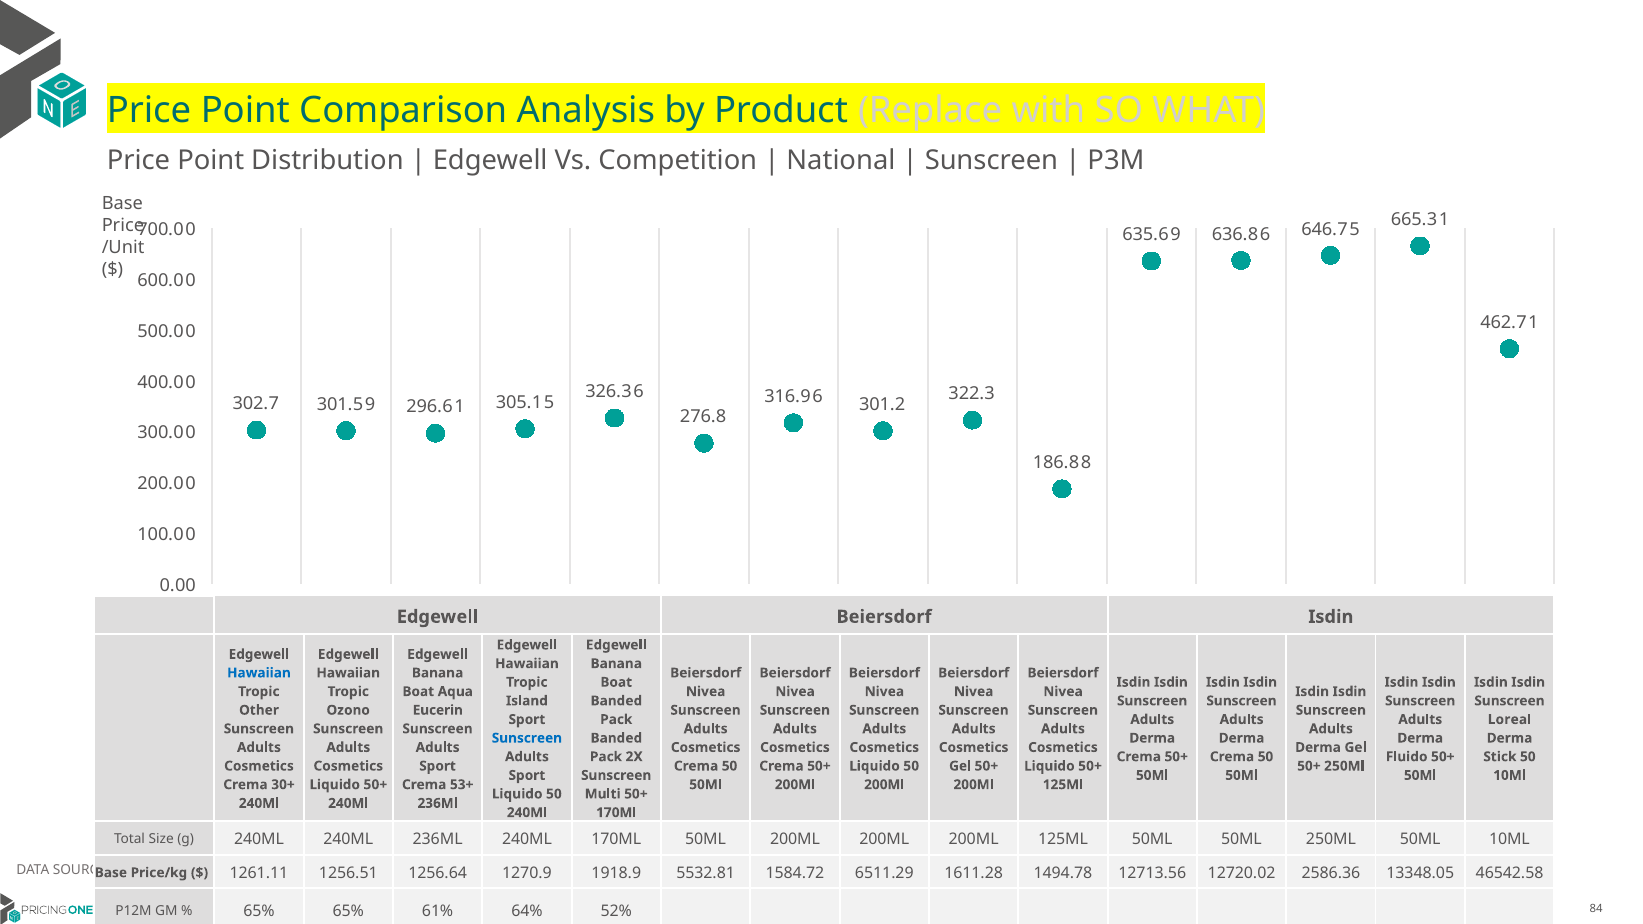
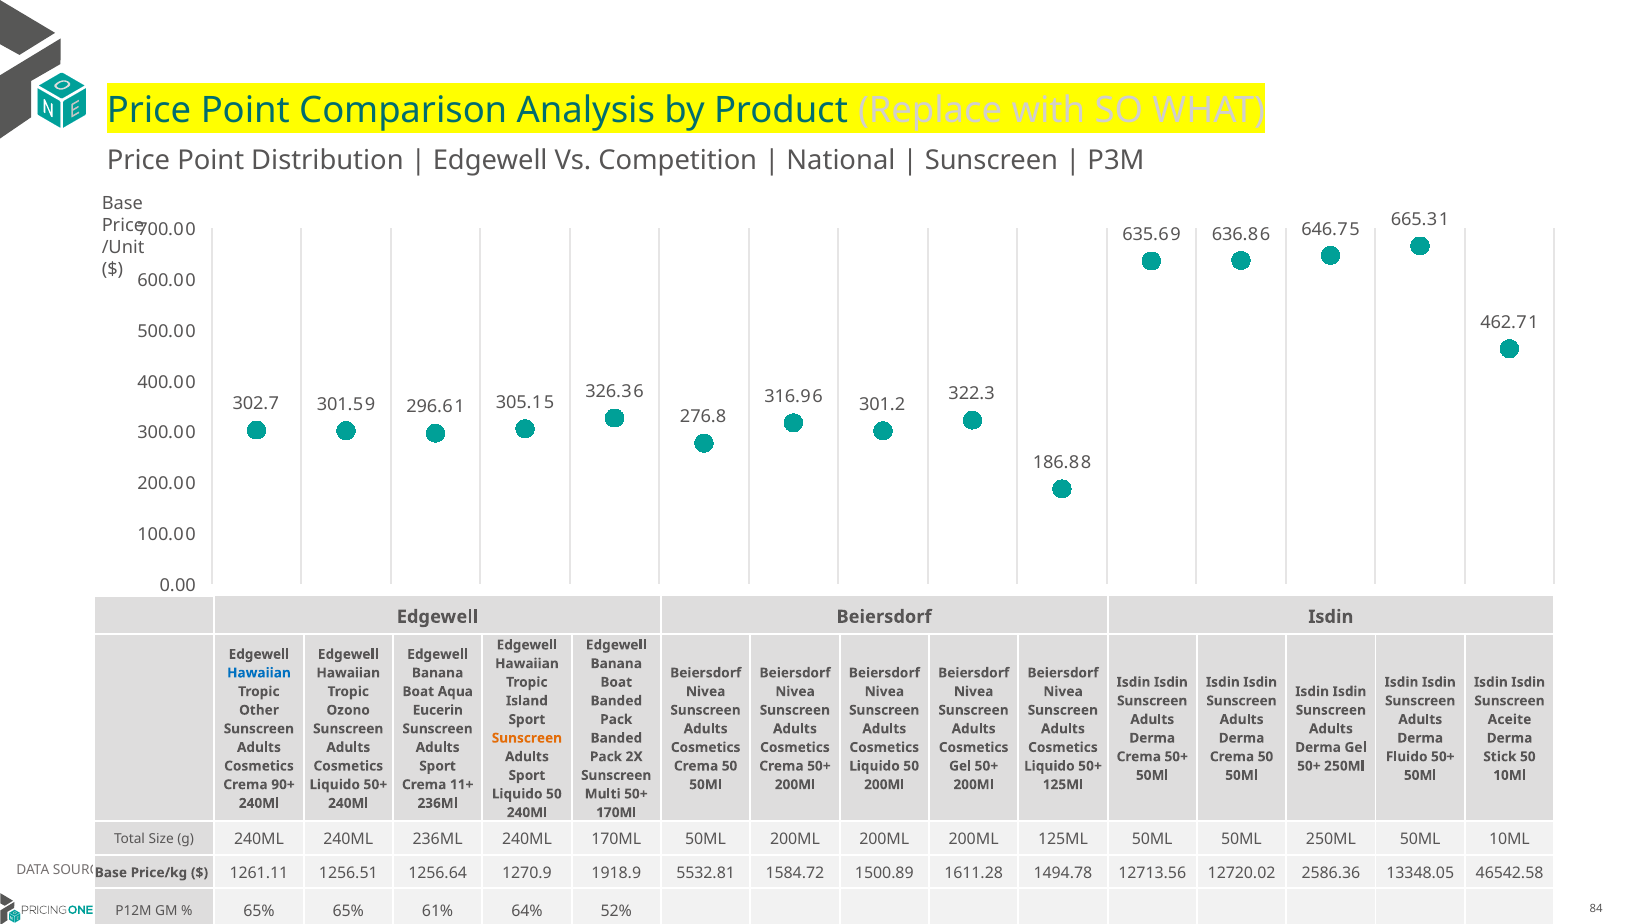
Loreal: Loreal -> Aceite (1510, 720)
Sunscreen colour: blue -> orange (527, 738)
30+: 30+ -> 90+ (283, 785)
53+: 53+ -> 11+ (462, 785)
6511.29: 6511.29 -> 1500.89 (884, 873)
